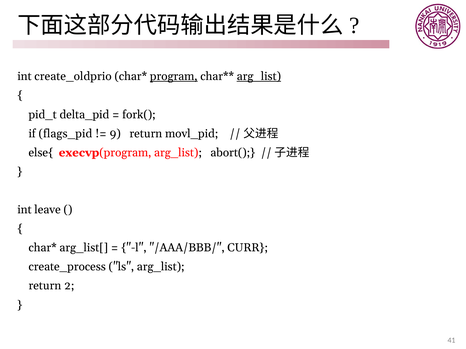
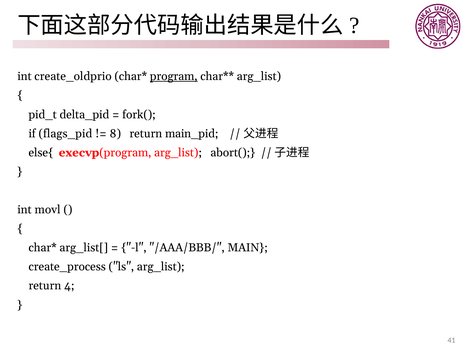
arg_list underline: present -> none (259, 77)
9: 9 -> 8 (115, 134)
movl_pid: movl_pid -> main_pid (192, 134)
leave: leave -> movl (48, 210)
CURR: CURR -> MAIN (248, 248)
2: 2 -> 4 (69, 286)
